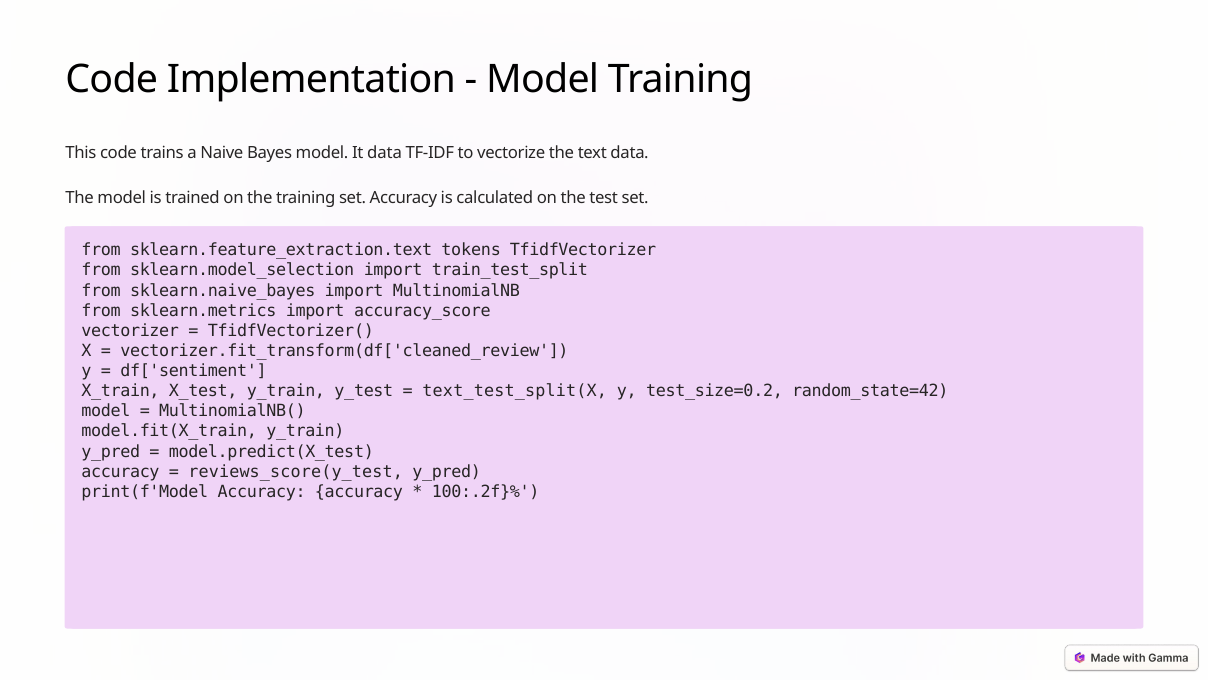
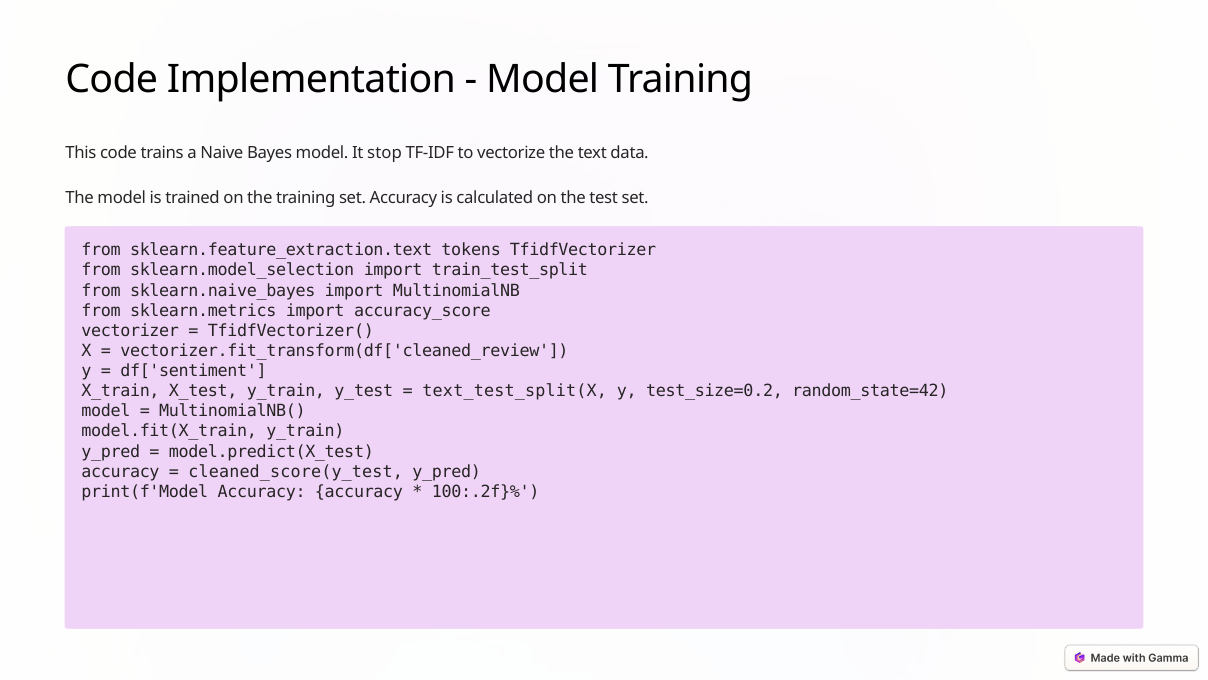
It data: data -> stop (385, 152)
reviews_score(y_test: reviews_score(y_test -> cleaned_score(y_test (296, 471)
